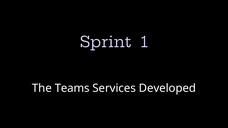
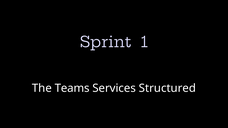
Developed: Developed -> Structured (167, 88)
